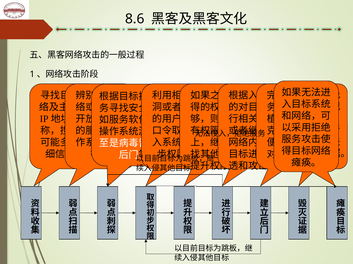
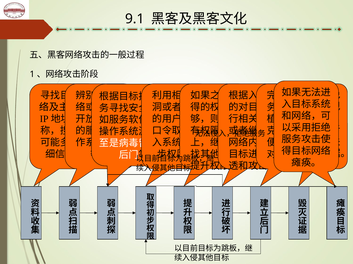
8.6: 8.6 -> 9.1 (135, 19)
